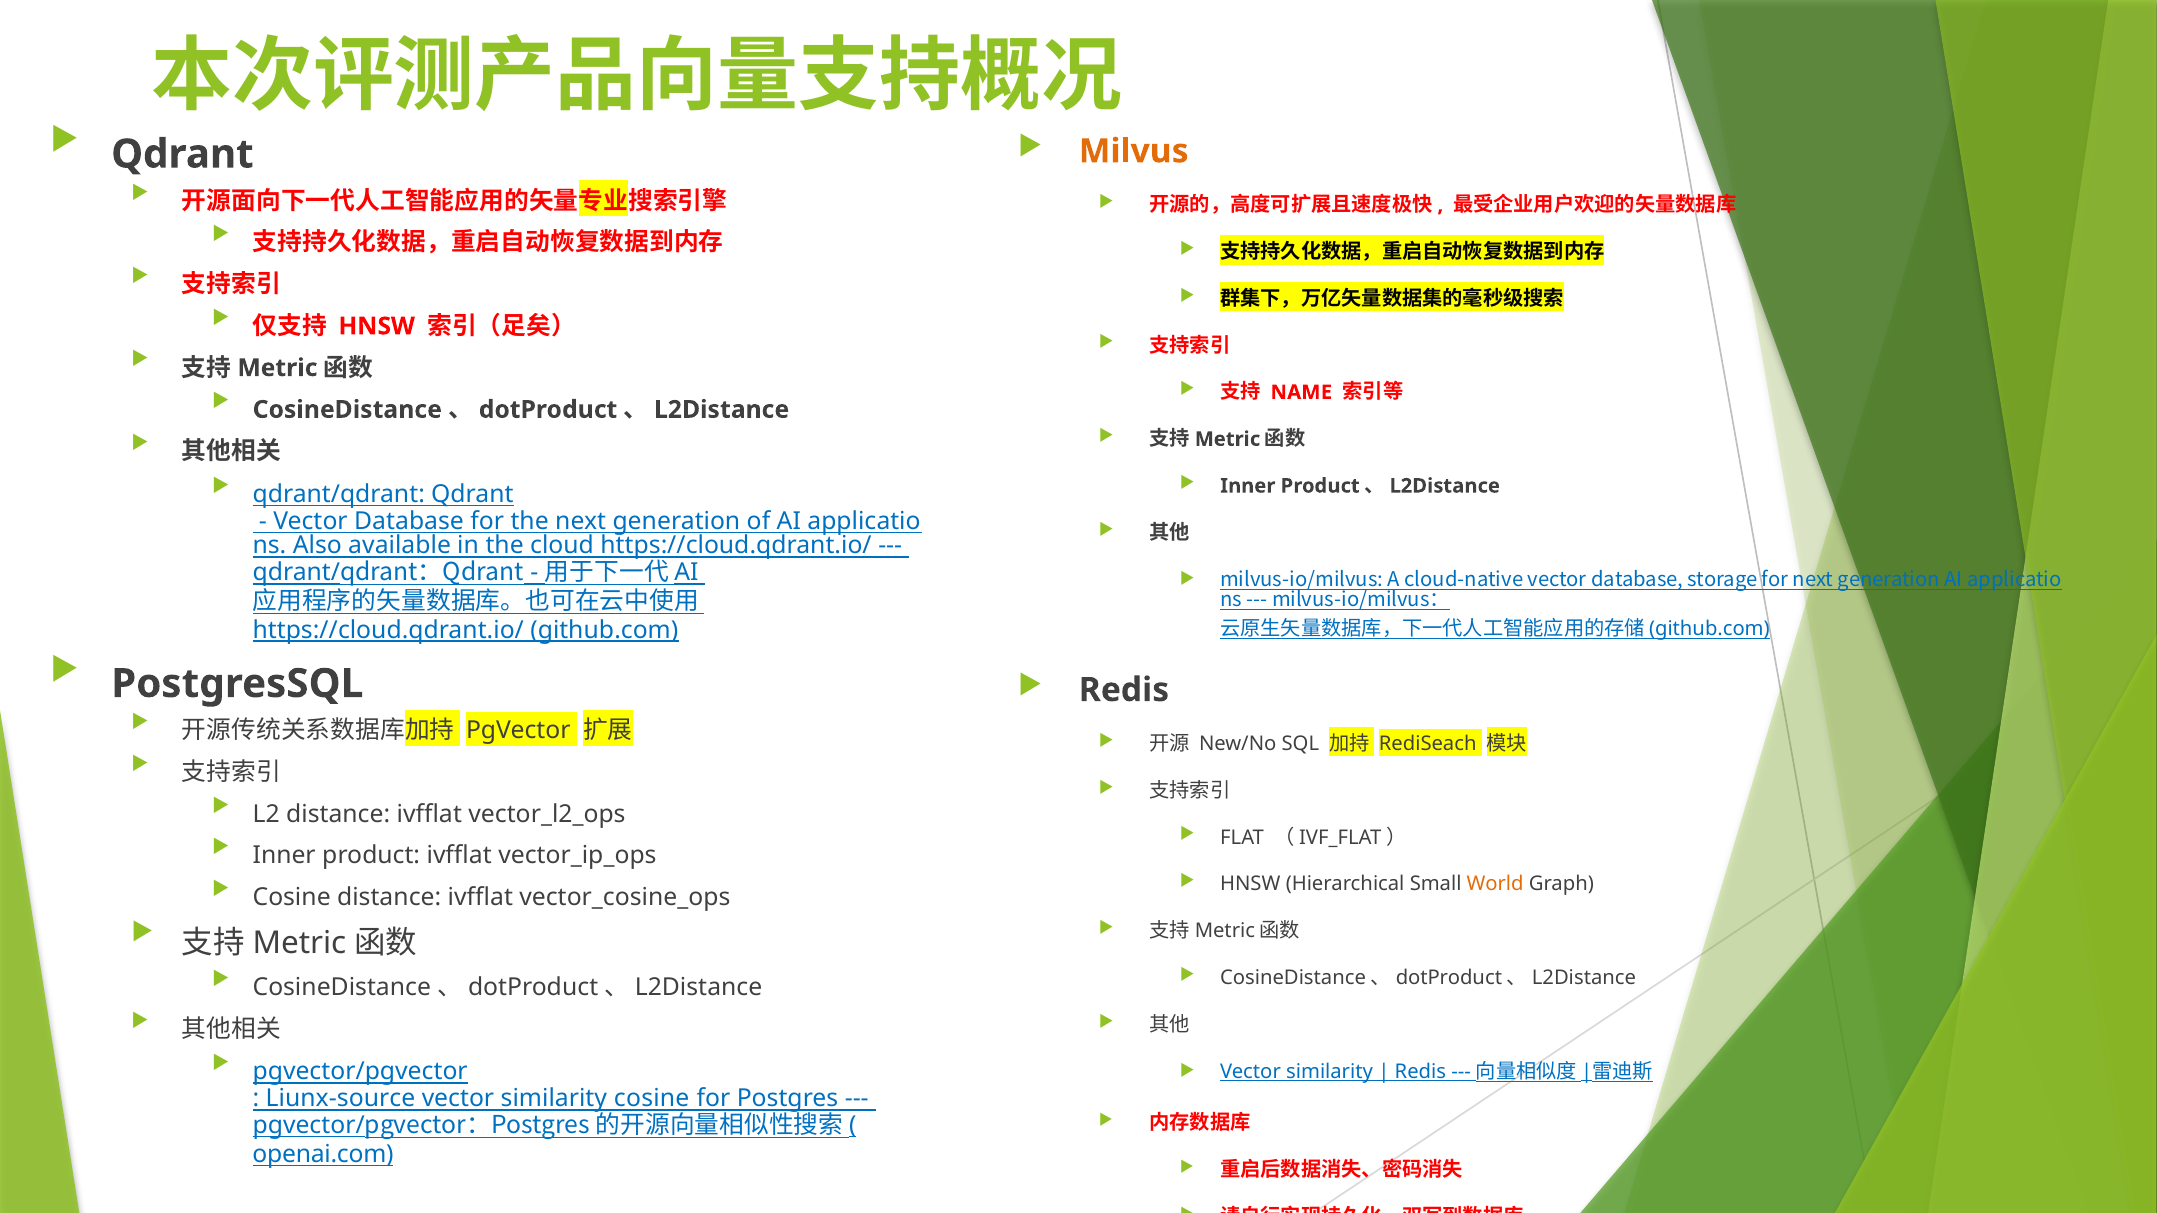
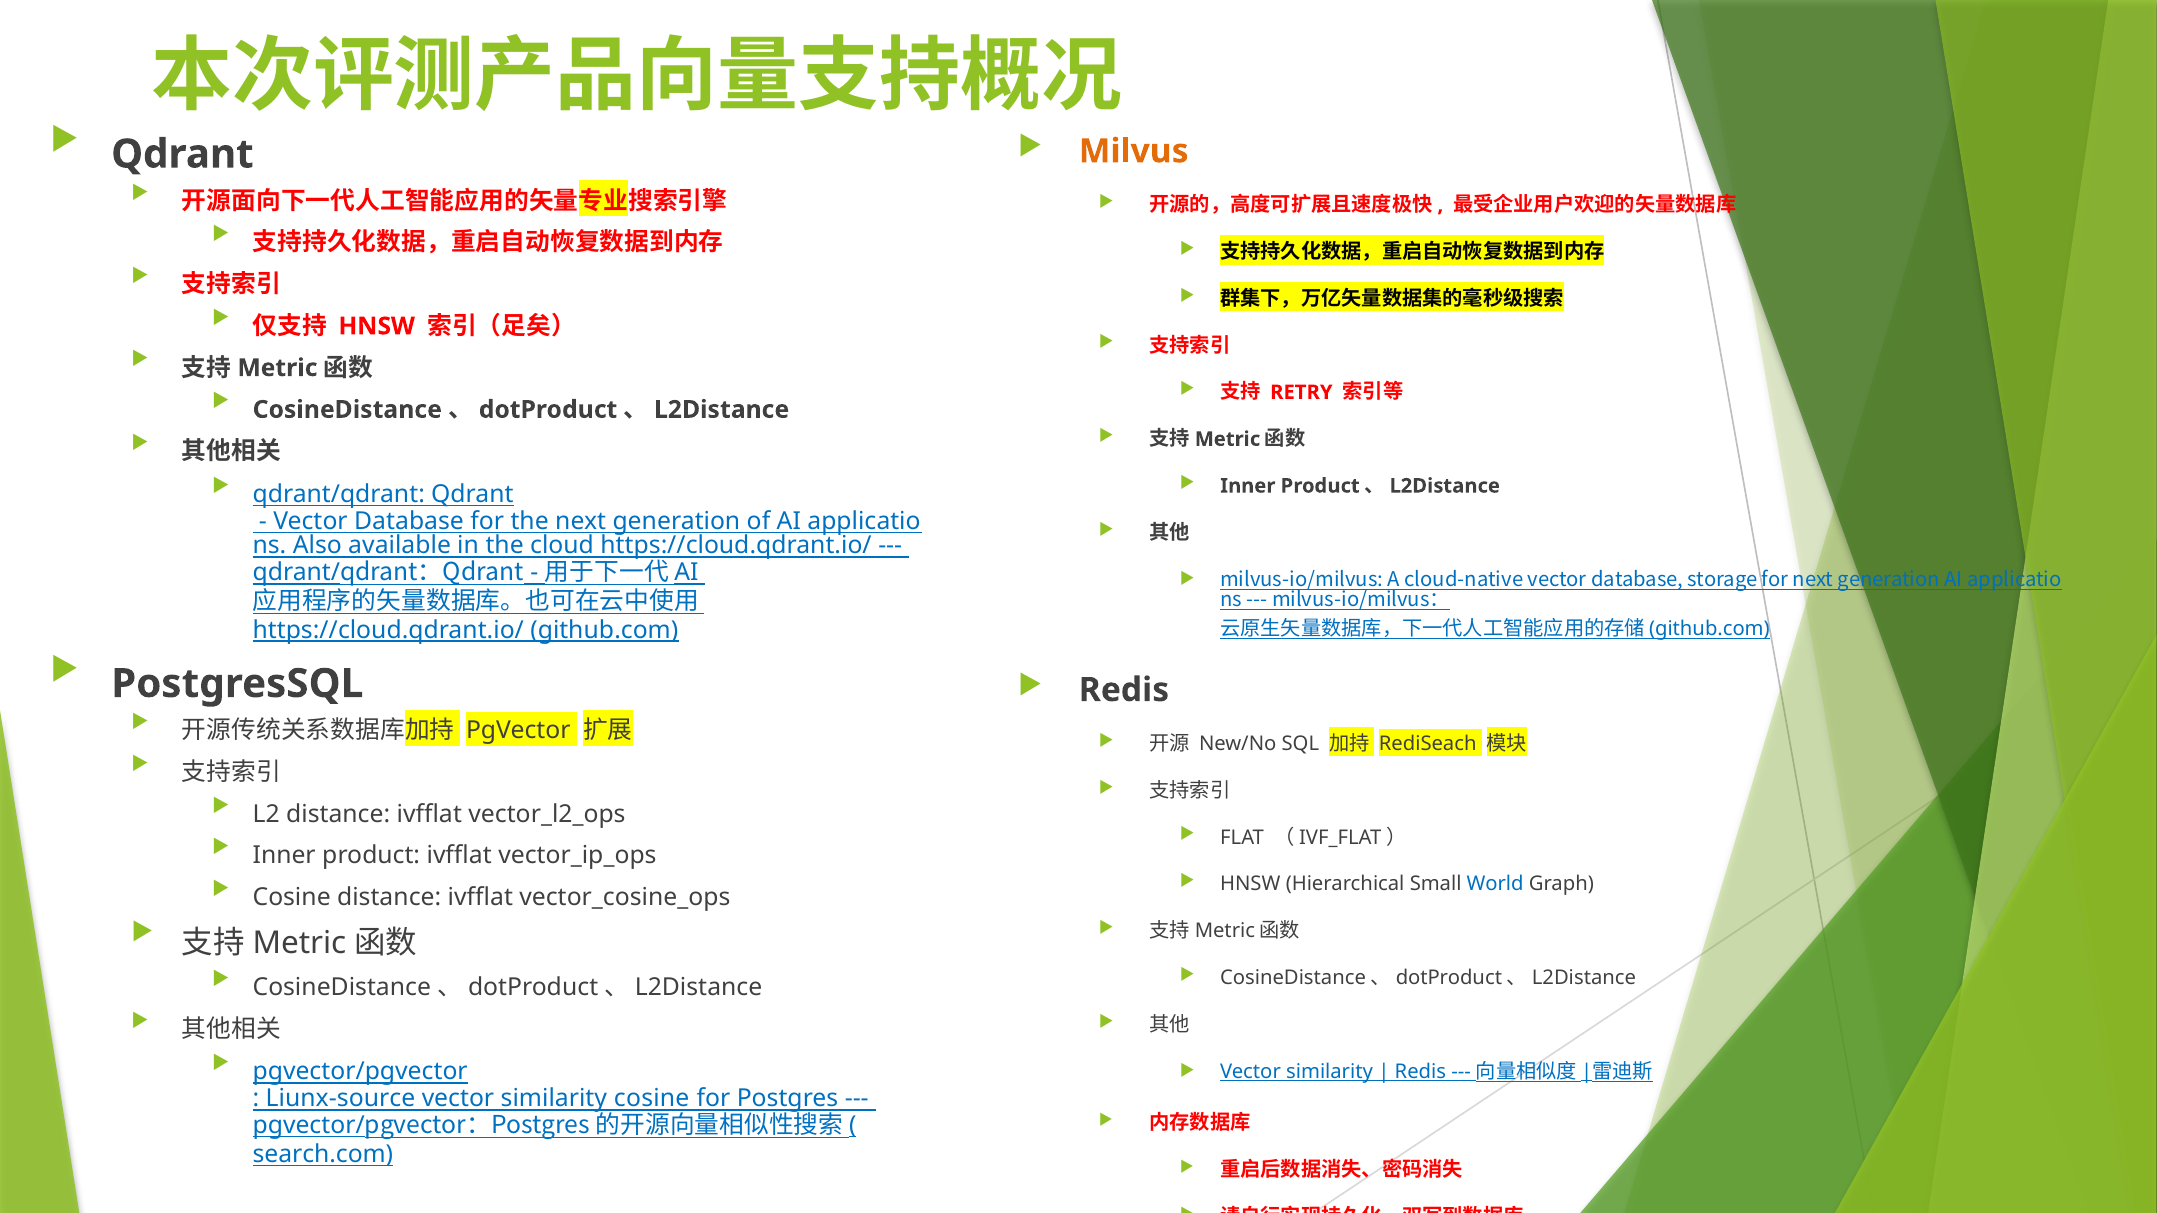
NAME: NAME -> RETRY (1301, 392)
World colour: orange -> blue (1495, 884)
openai.com: openai.com -> search.com (323, 1154)
